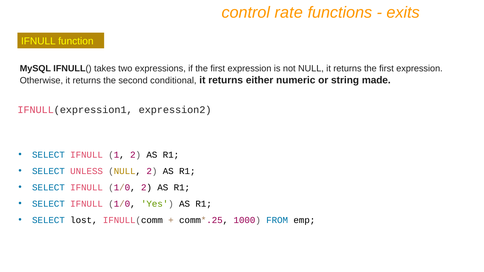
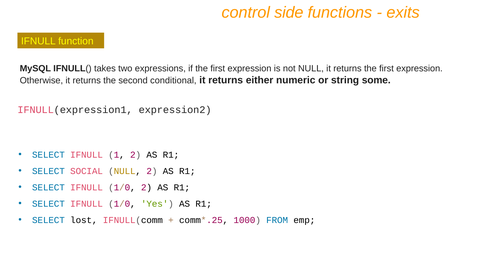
rate: rate -> side (289, 13)
made: made -> some (376, 80)
UNLESS: UNLESS -> SOCIAL (87, 171)
